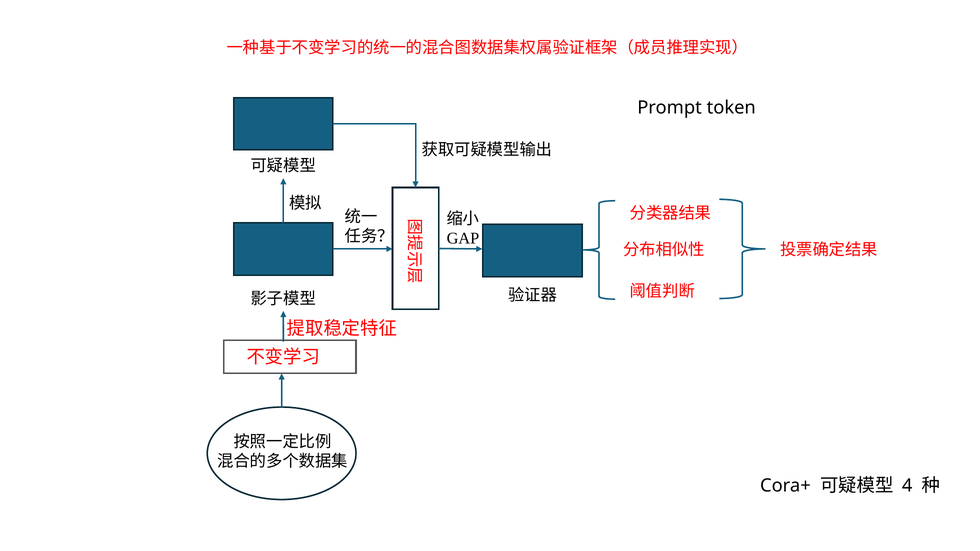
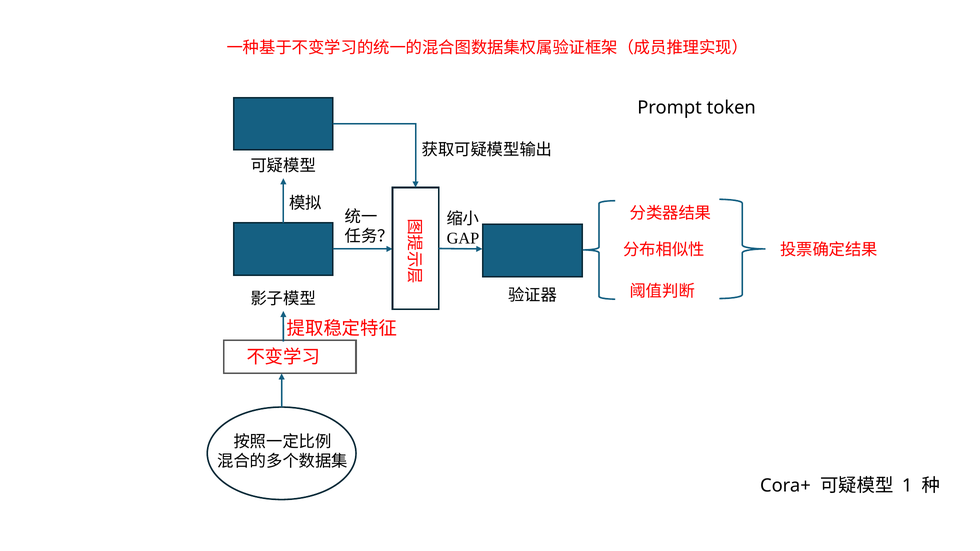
4: 4 -> 1 (907, 486)
